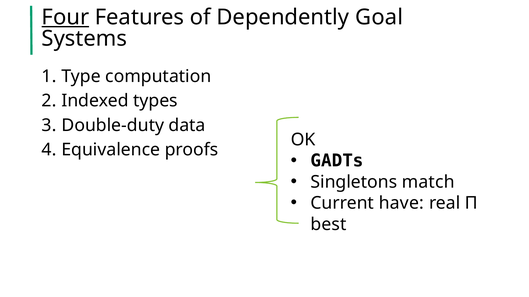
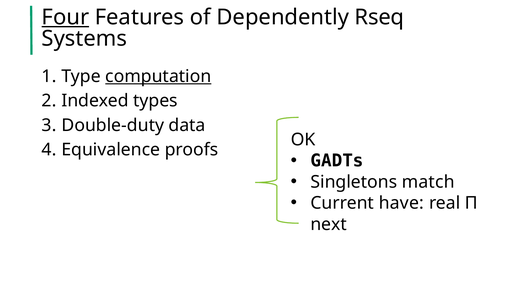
Goal: Goal -> Rseq (379, 17)
computation underline: none -> present (158, 76)
best: best -> next (329, 225)
